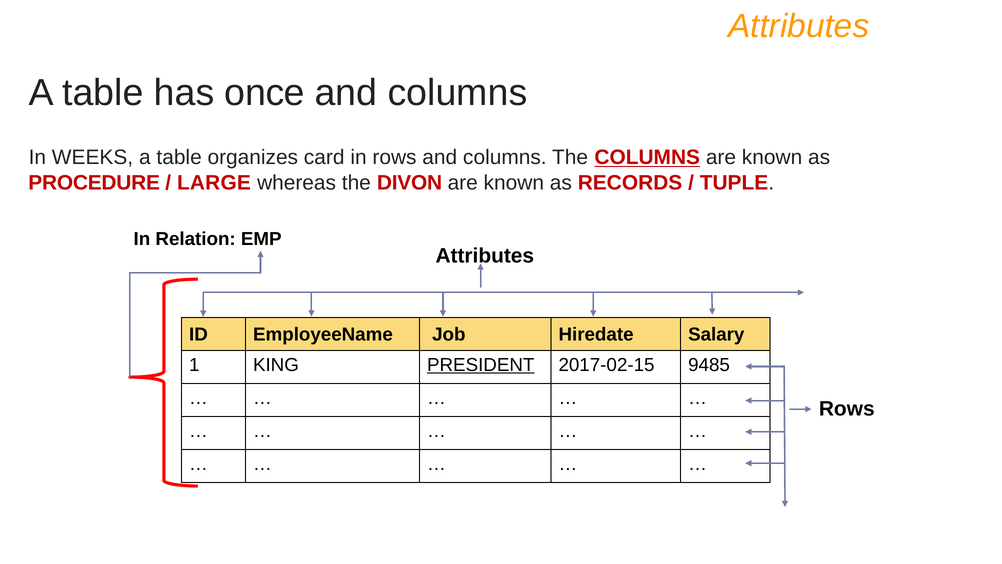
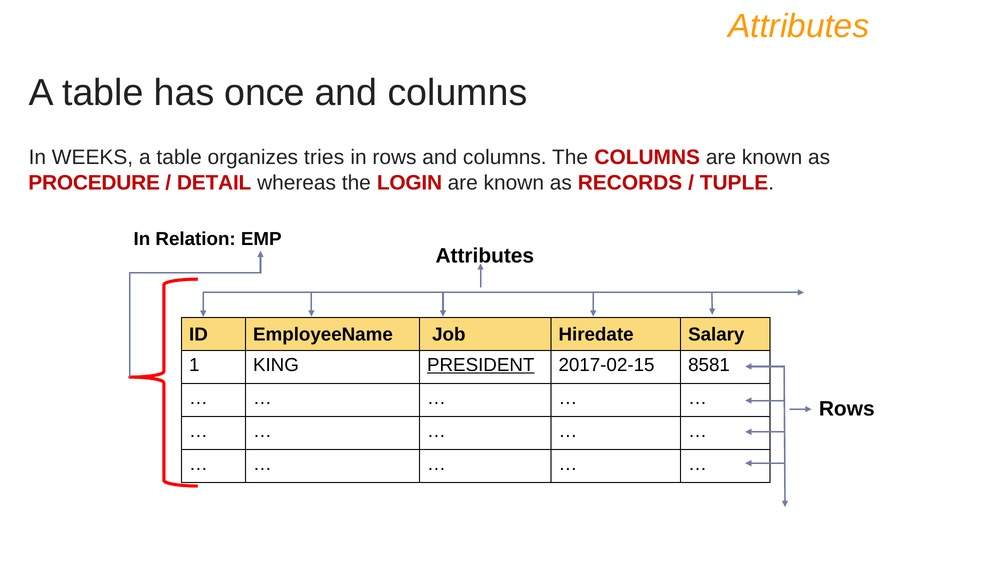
card: card -> tries (324, 157)
COLUMNS underline: present -> none (647, 157)
LARGE: LARGE -> DETAIL (214, 182)
DIVON: DIVON -> LOGIN (410, 182)
9485: 9485 -> 8581 (709, 365)
